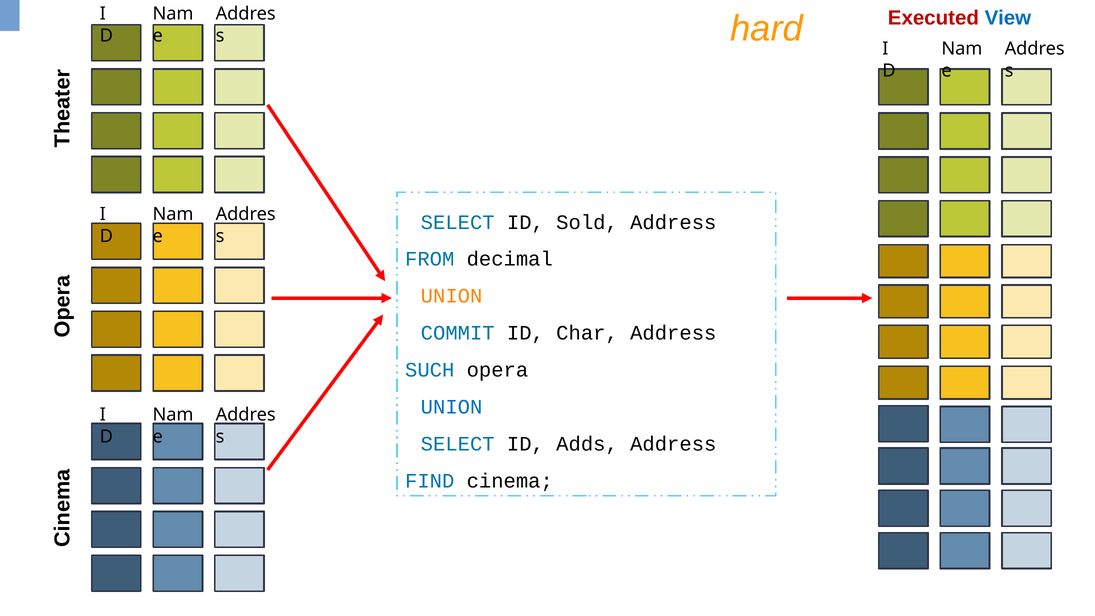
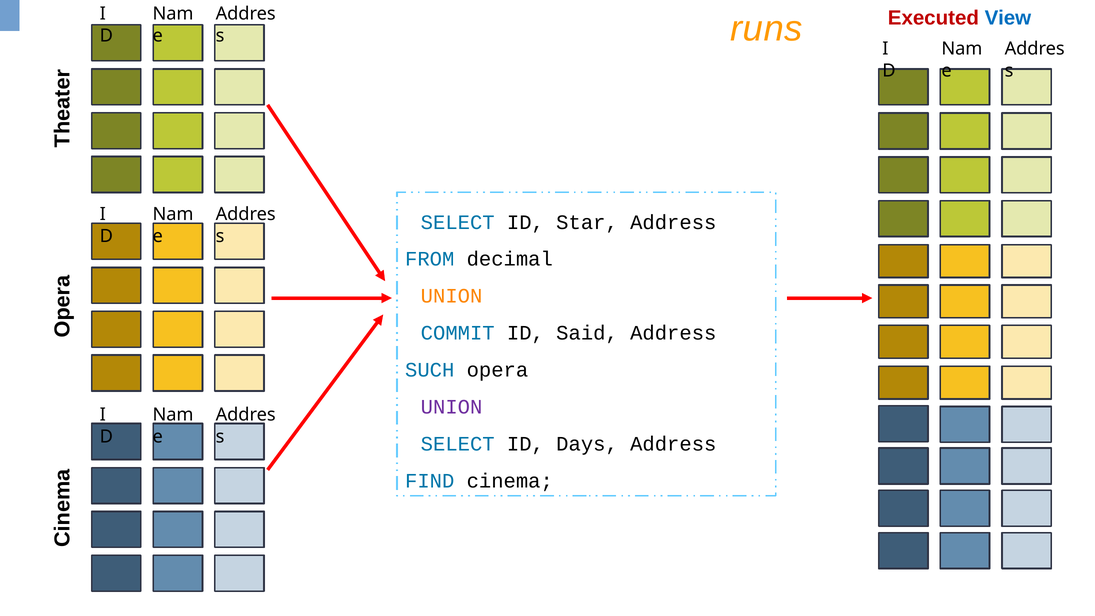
hard: hard -> runs (766, 28)
Sold: Sold -> Star (587, 222)
Char: Char -> Said (587, 333)
UNION colour: blue -> purple (452, 407)
Adds: Adds -> Days (587, 444)
